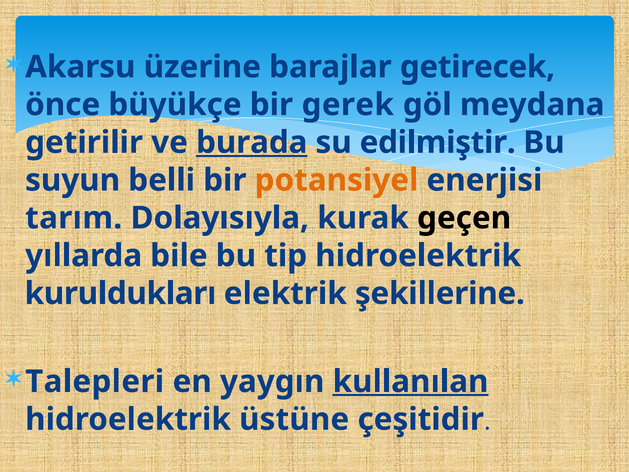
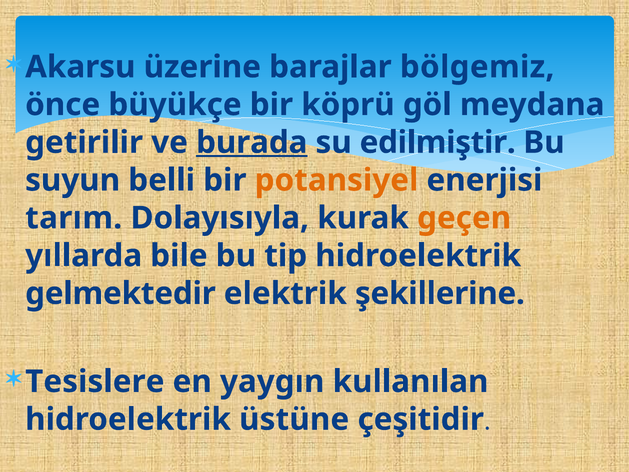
getirecek: getirecek -> bölgemiz (477, 67)
gerek: gerek -> köprü (348, 105)
geçen colour: black -> orange (464, 218)
kuruldukları: kuruldukları -> gelmektedir (120, 293)
Talepleri: Talepleri -> Tesislere (95, 381)
kullanılan underline: present -> none (411, 381)
